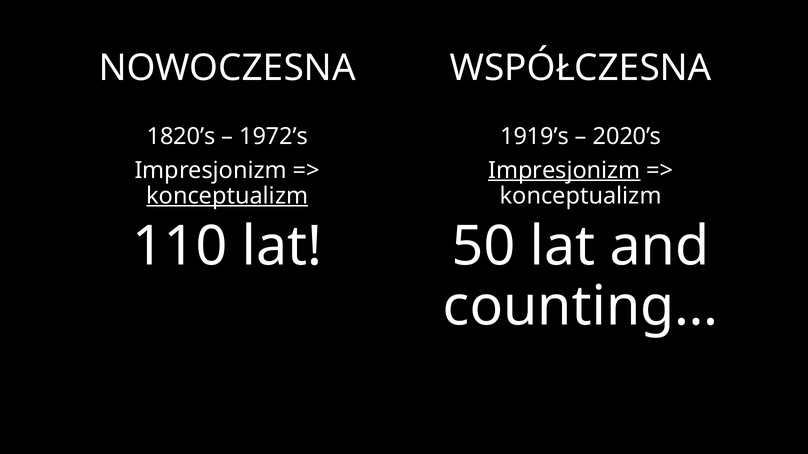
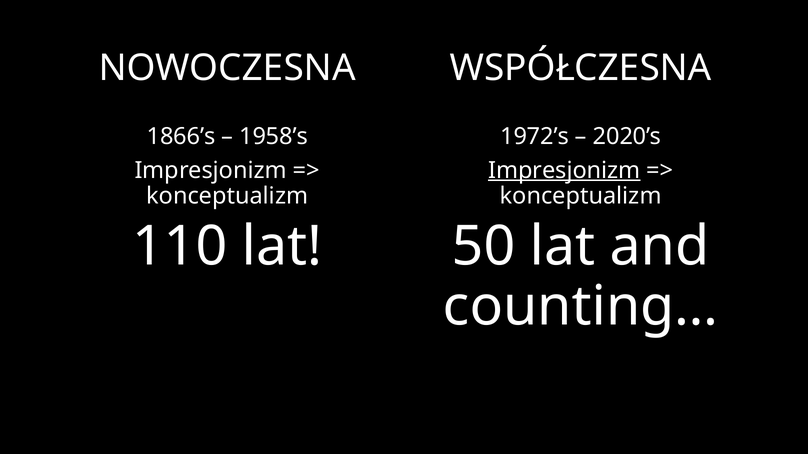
1820’s: 1820’s -> 1866’s (181, 137)
1972’s: 1972’s -> 1958’s (274, 137)
1919’s: 1919’s -> 1972’s (535, 137)
konceptualizm underline: present -> none (227, 196)
